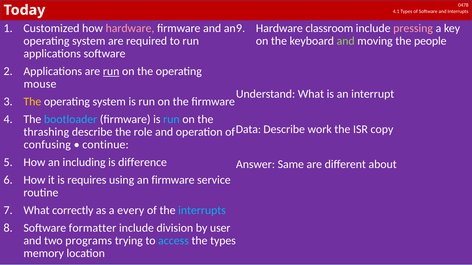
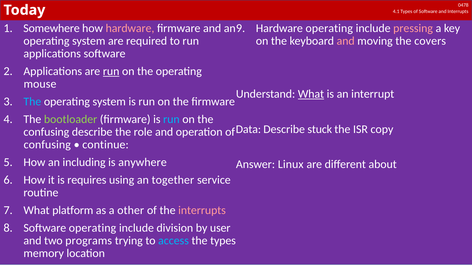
Customized: Customized -> Somewhere (52, 28)
Hardware classroom: classroom -> operating (329, 28)
and colour: light green -> pink (346, 41)
people: people -> covers (430, 41)
What underline: none -> present (311, 94)
The colour: yellow -> light blue (32, 102)
bootloader colour: light blue -> light green (71, 120)
work: work -> stuck (320, 129)
thrashing: thrashing -> confusing (46, 132)
difference: difference -> anywhere (142, 163)
Same: Same -> Linux (291, 165)
an firmware: firmware -> together (173, 180)
correctly: correctly -> platform (73, 211)
every: every -> other (131, 211)
interrupts colour: light blue -> pink (202, 211)
Software formatter: formatter -> operating (93, 228)
